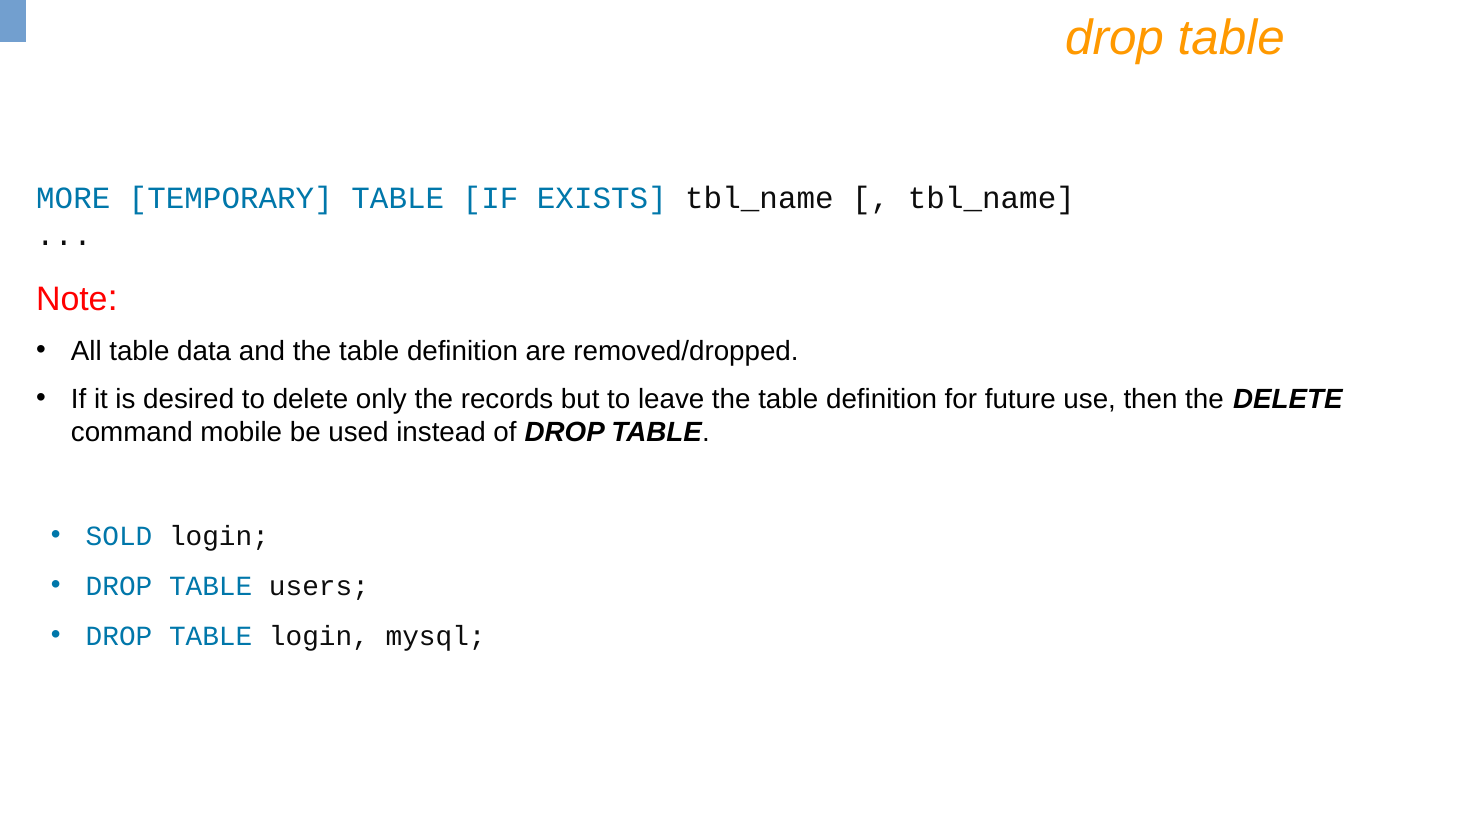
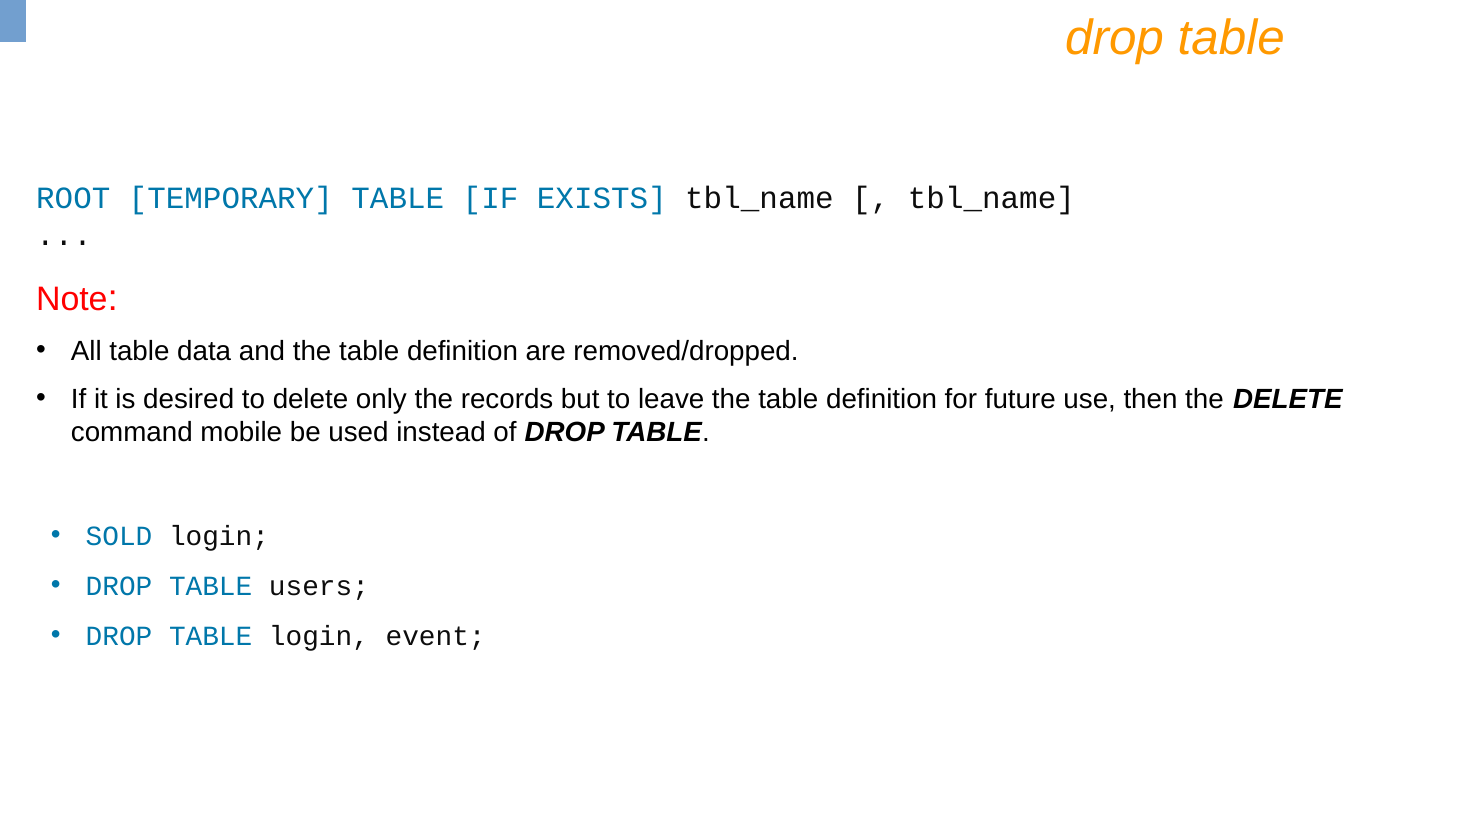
MORE: MORE -> ROOT (73, 198)
mysql: mysql -> event (436, 636)
